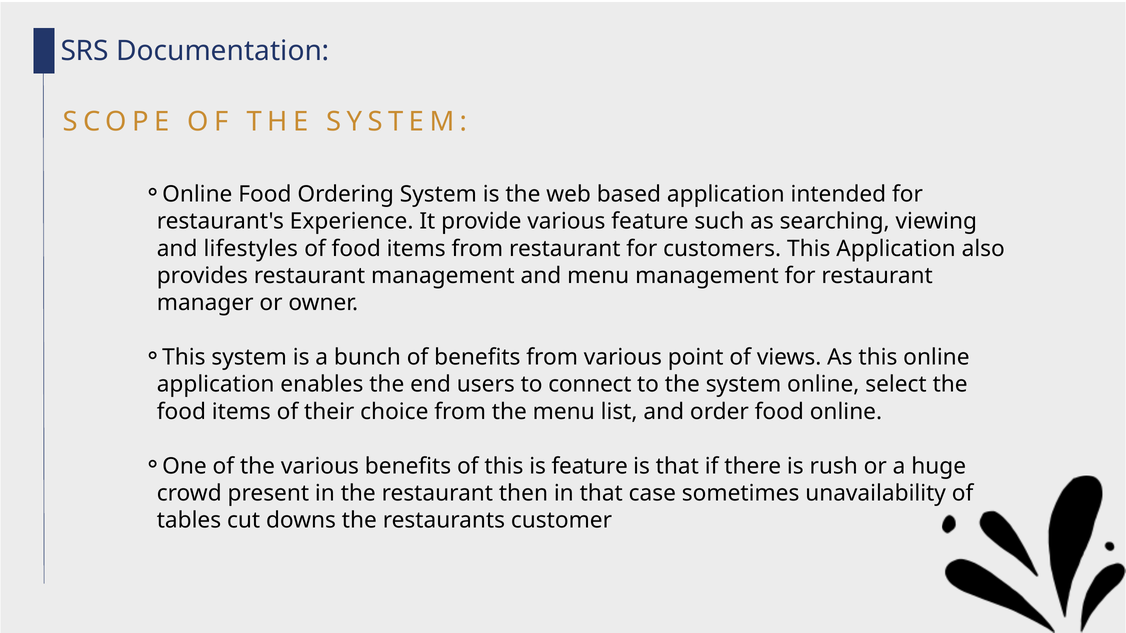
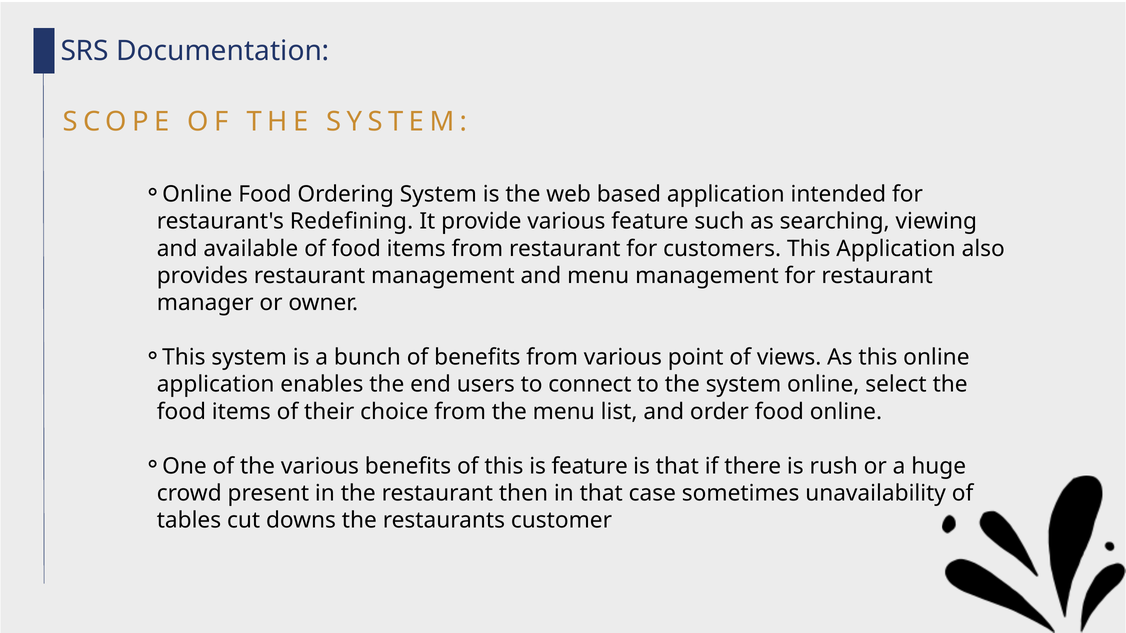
Experience: Experience -> Redefining (352, 222)
lifestyles: lifestyles -> available (251, 249)
